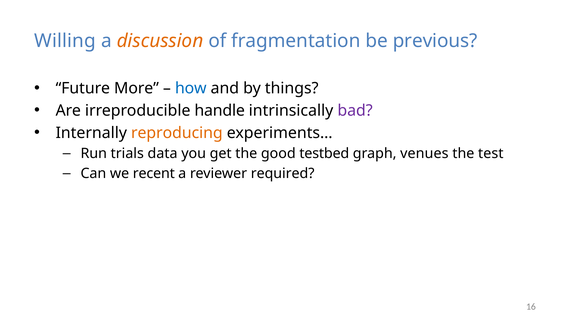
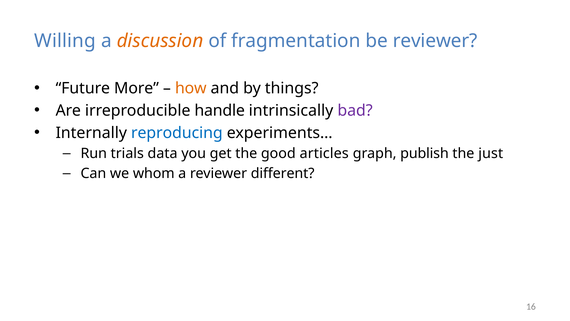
be previous: previous -> reviewer (435, 41)
how colour: blue -> orange (191, 88)
reproducing colour: orange -> blue (177, 133)
testbed: testbed -> articles (324, 153)
venues: venues -> publish (424, 153)
test: test -> just (491, 153)
recent: recent -> whom (154, 173)
required: required -> different (283, 173)
